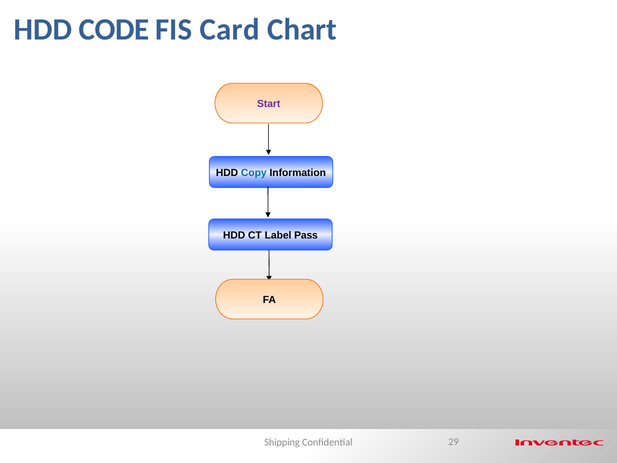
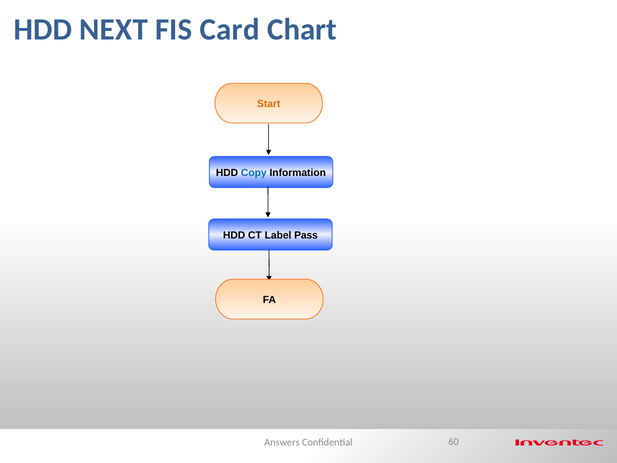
CODE: CODE -> NEXT (114, 29)
Start colour: purple -> orange (269, 104)
Shipping: Shipping -> Answers (282, 442)
29: 29 -> 60 (454, 442)
